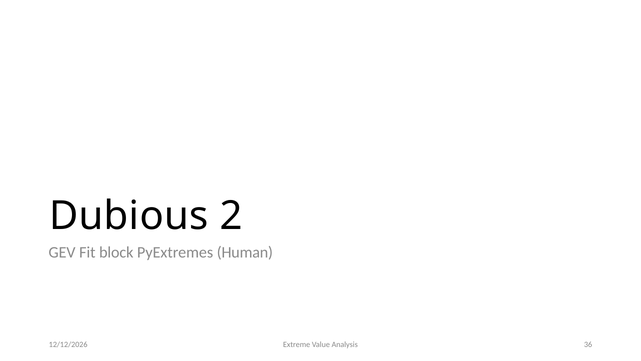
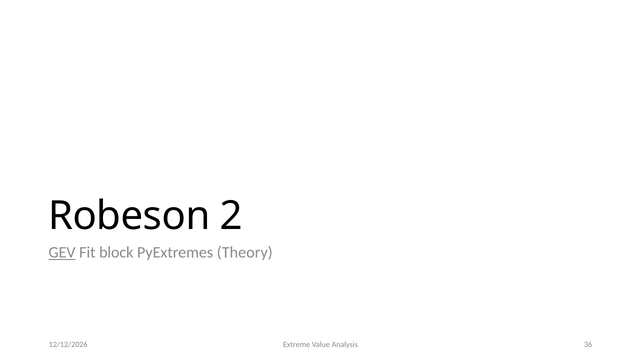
Dubious: Dubious -> Robeson (129, 216)
GEV underline: none -> present (62, 252)
Human: Human -> Theory (245, 252)
